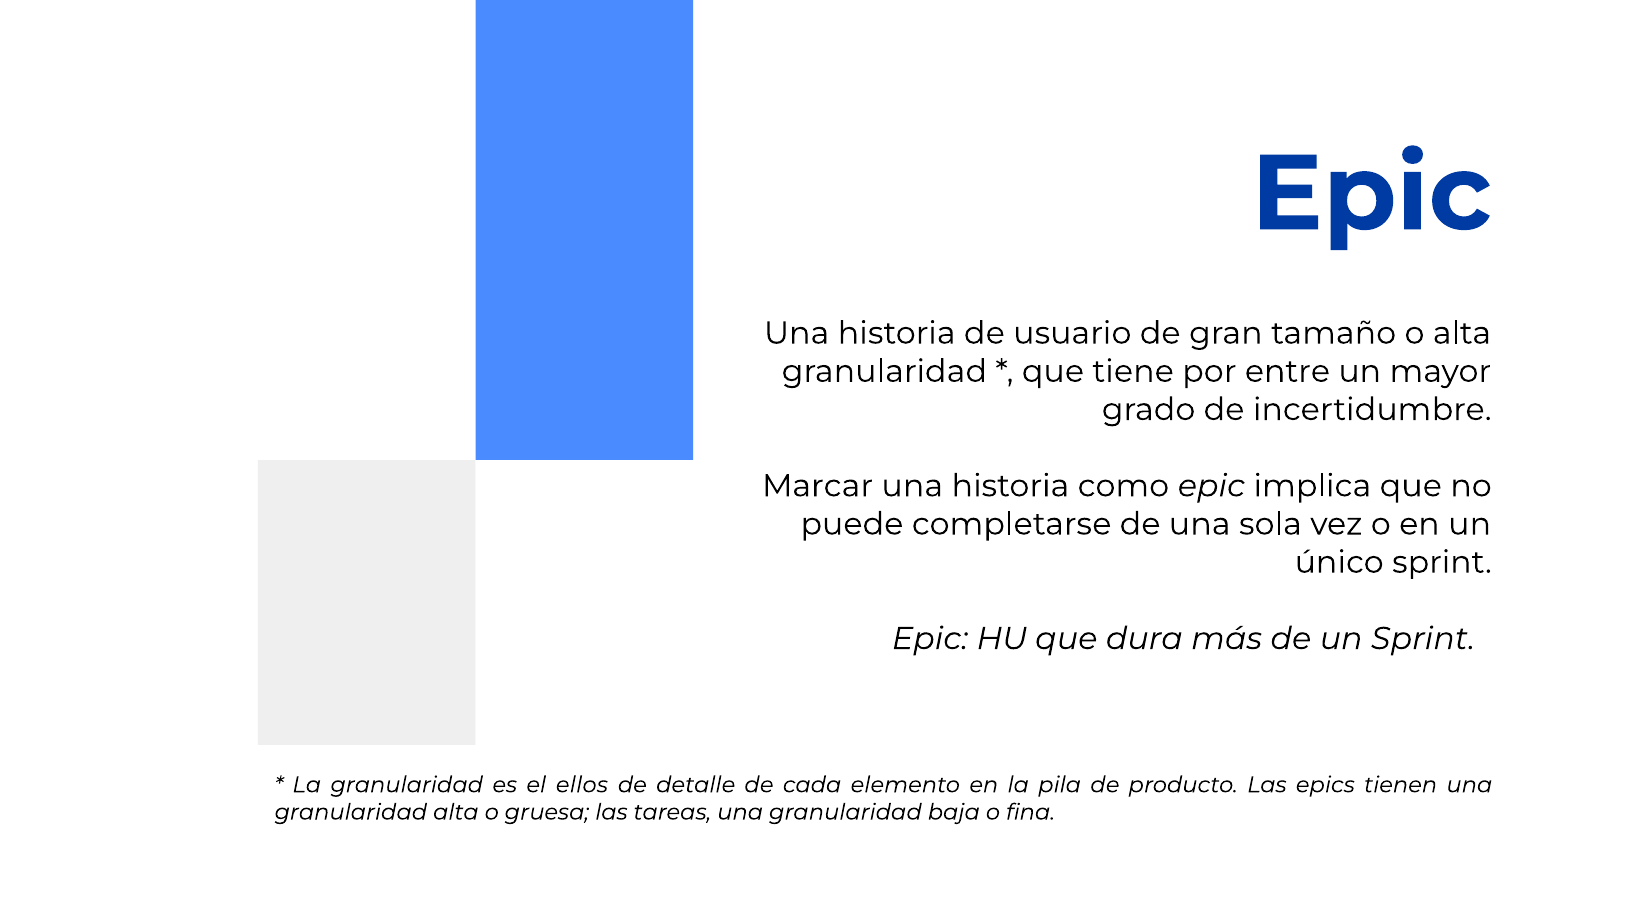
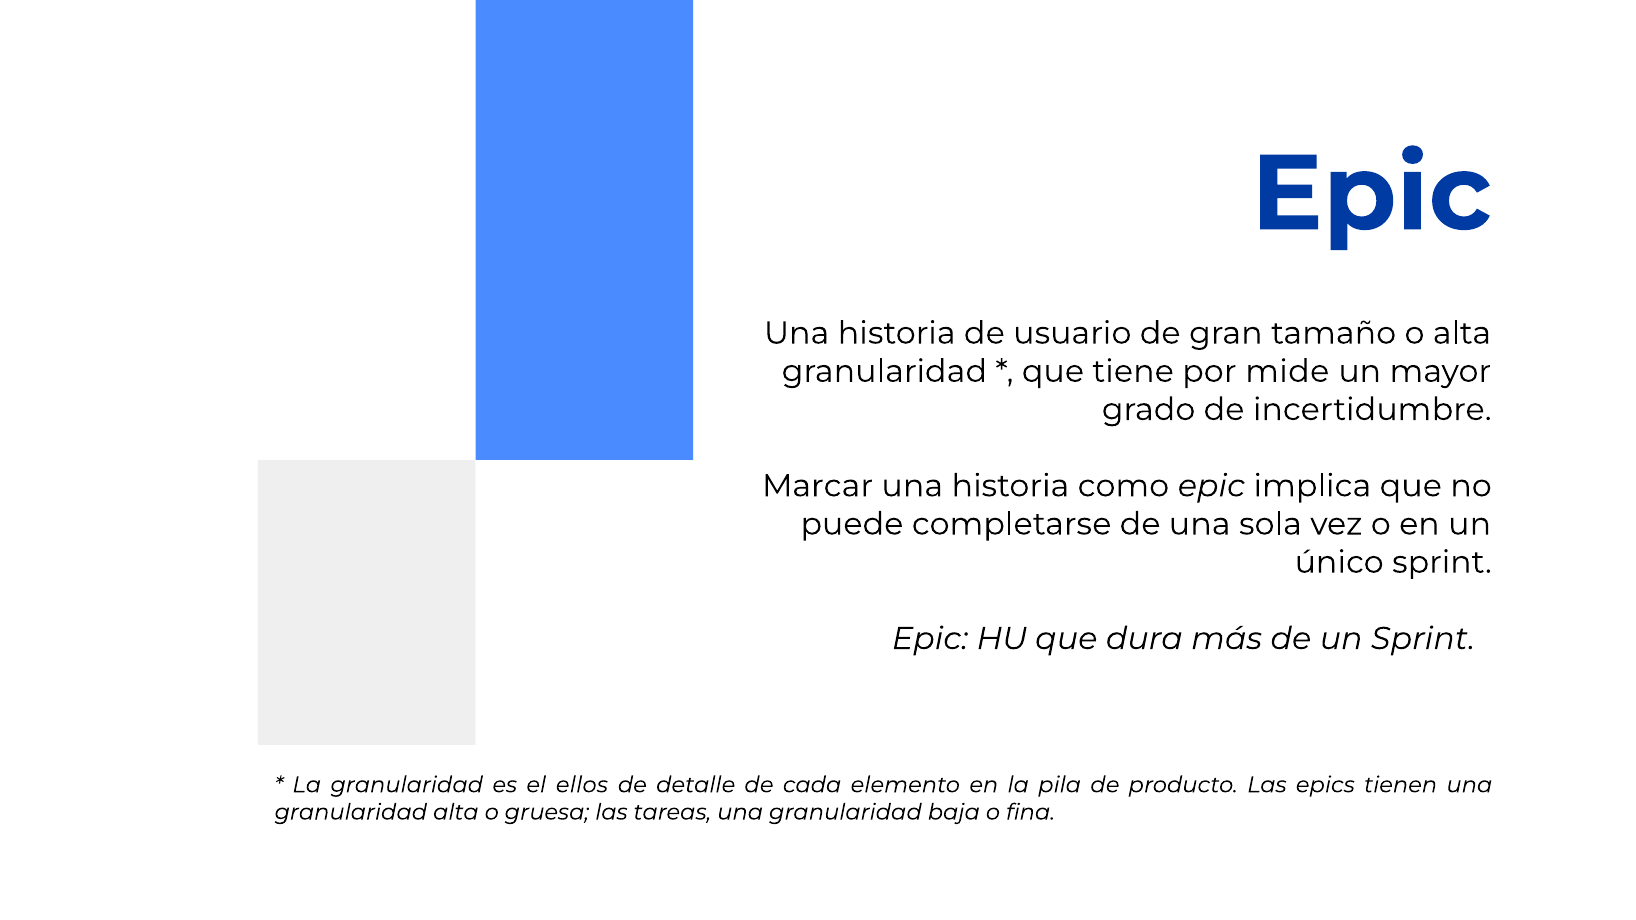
entre: entre -> mide (1287, 371)
